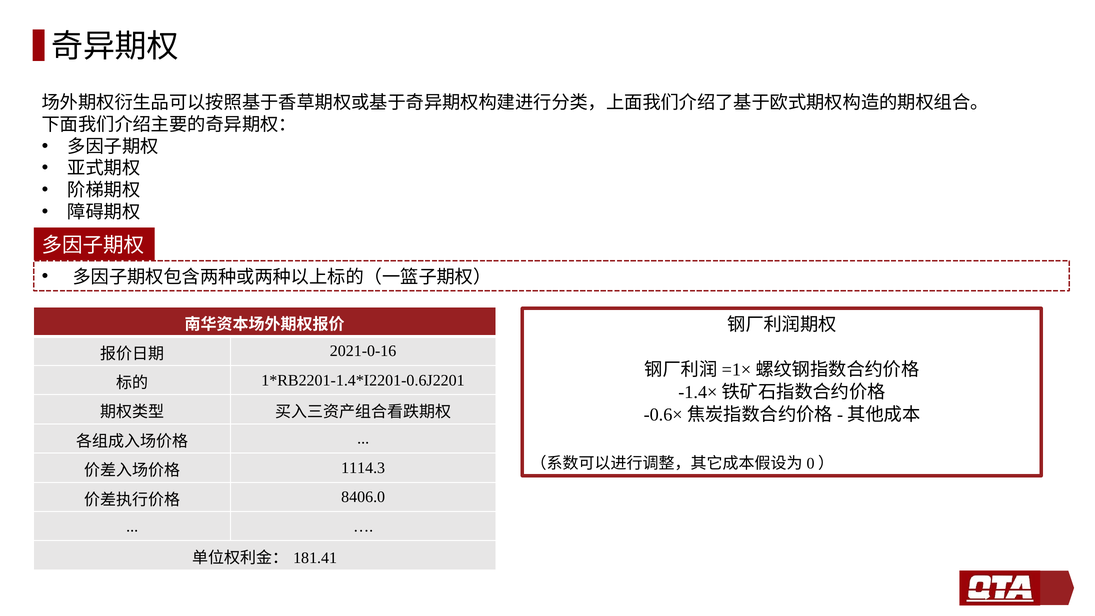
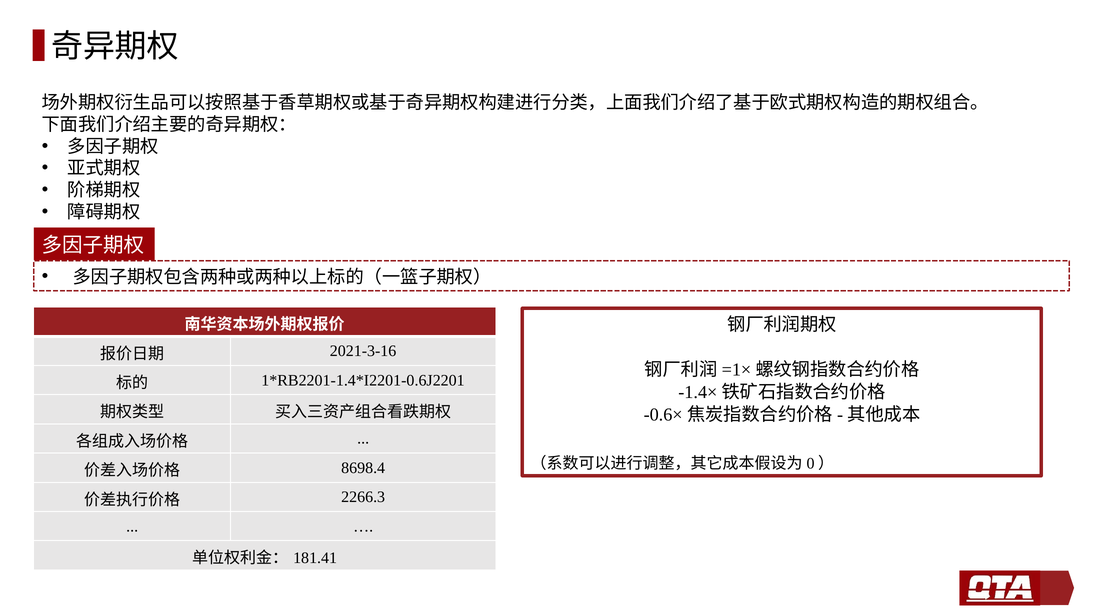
2021-0-16: 2021-0-16 -> 2021-3-16 (363, 351)
1114.3: 1114.3 -> 8698.4 (363, 468)
8406.0: 8406.0 -> 2266.3 (363, 497)
